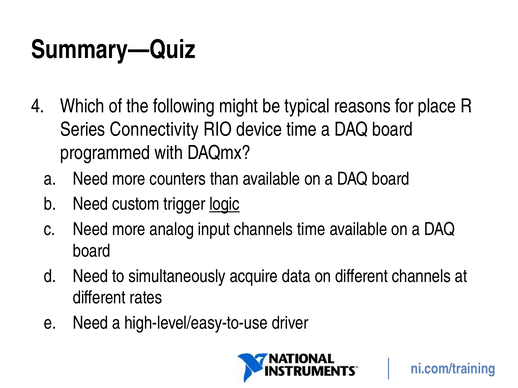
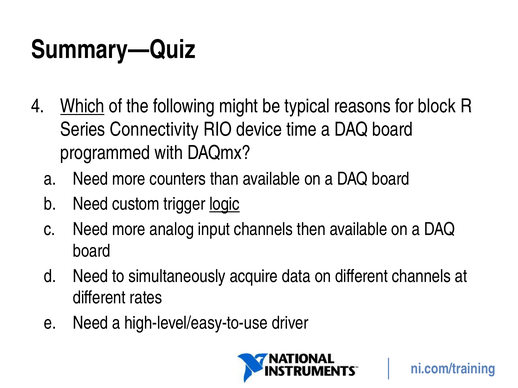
Which underline: none -> present (82, 106)
place: place -> block (437, 106)
channels time: time -> then (311, 230)
